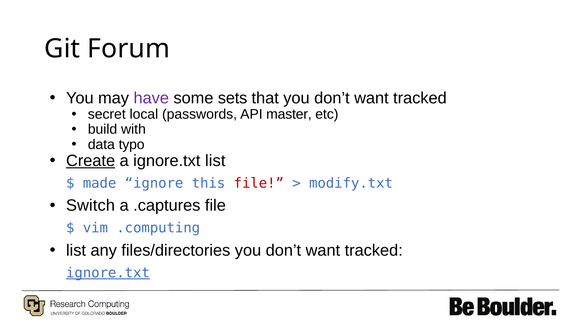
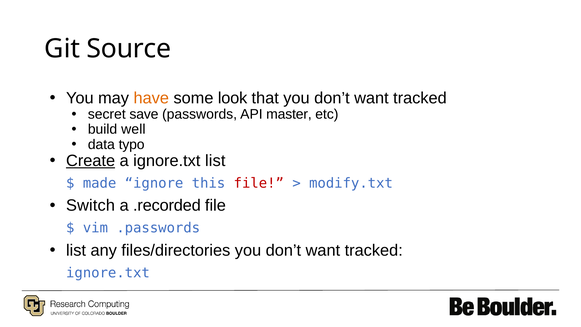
Forum: Forum -> Source (129, 49)
have colour: purple -> orange (151, 98)
sets: sets -> look (233, 98)
local: local -> save (144, 114)
with: with -> well (133, 129)
.captures: .captures -> .recorded (167, 205)
.computing: .computing -> .passwords (158, 228)
ignore.txt underline: present -> none (108, 273)
